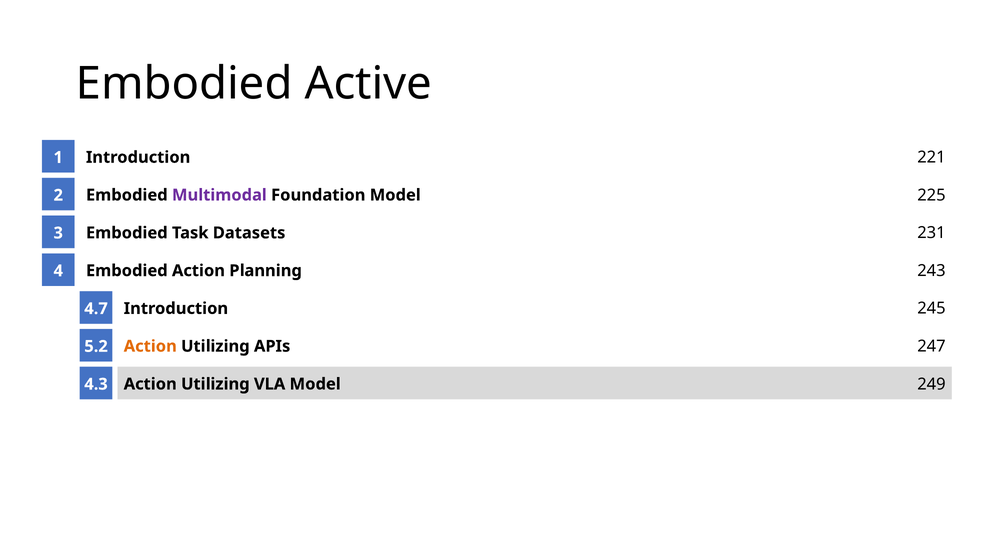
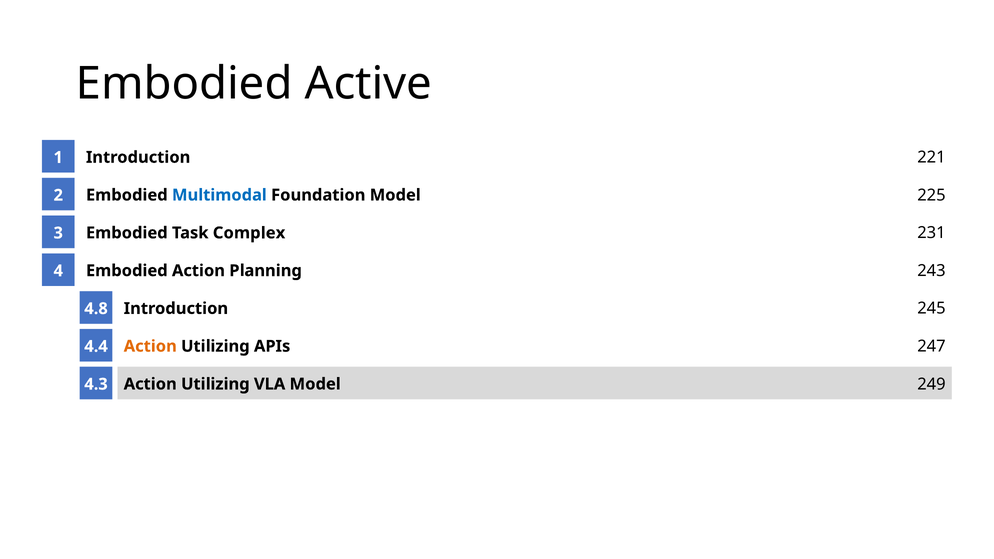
Multimodal colour: purple -> blue (219, 195)
Datasets: Datasets -> Complex (249, 233)
4.7: 4.7 -> 4.8 (96, 309)
5.2: 5.2 -> 4.4 (96, 346)
